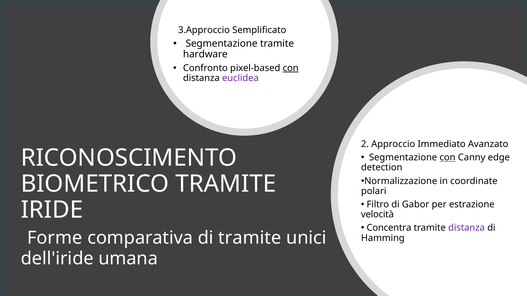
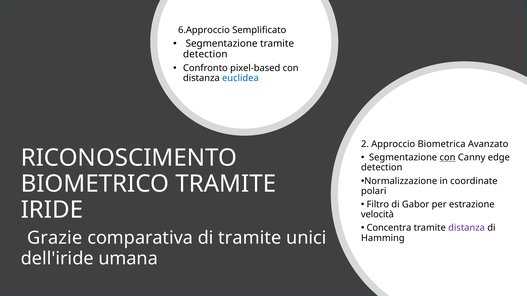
3.Approccio: 3.Approccio -> 6.Approccio (204, 30)
hardware: hardware -> detection (205, 54)
con underline: present -> none (291, 68)
euclidea colour: purple -> blue (240, 78)
Immediato: Immediato -> Biometrica (442, 144)
Forme: Forme -> Grazie (55, 238)
